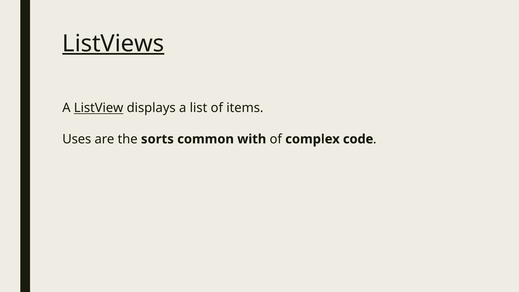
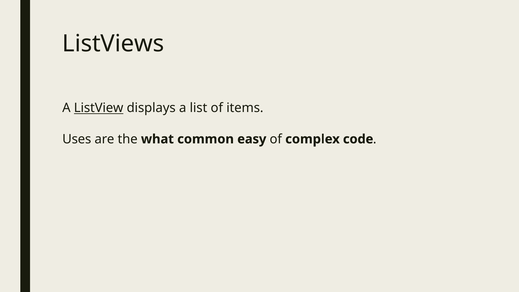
ListViews underline: present -> none (113, 44)
sorts: sorts -> what (157, 139)
with: with -> easy (252, 139)
